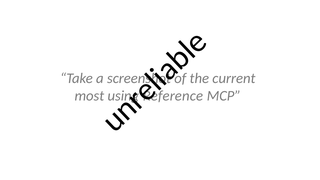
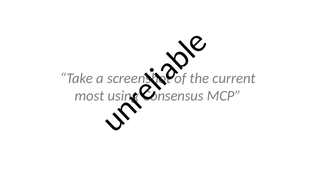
Reference: Reference -> Consensus (173, 96)
